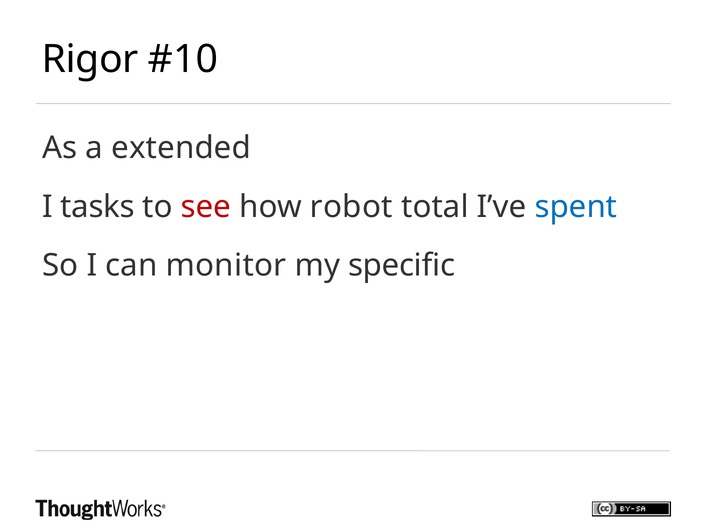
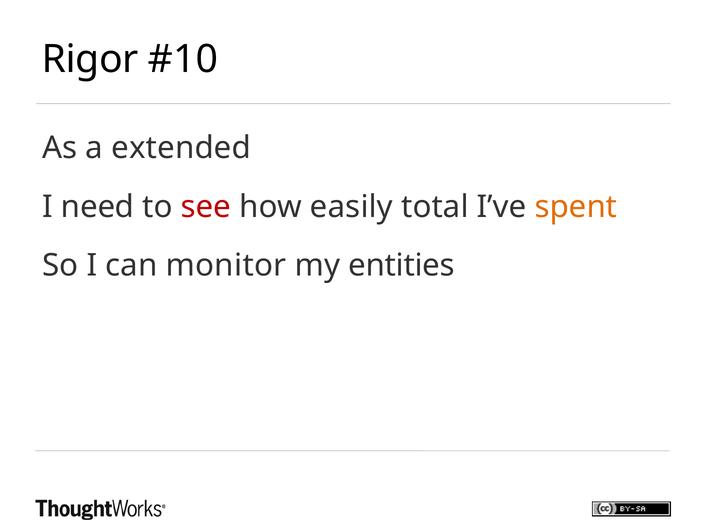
tasks: tasks -> need (98, 207)
robot: robot -> easily (351, 207)
spent colour: blue -> orange (576, 207)
specific: specific -> entities (402, 266)
